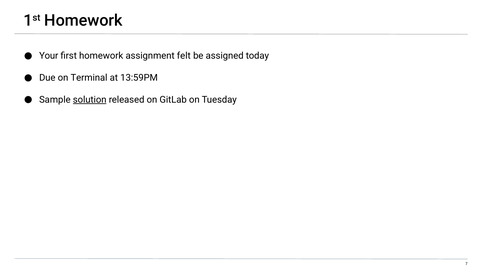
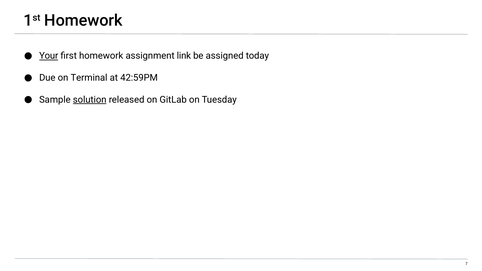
Your underline: none -> present (49, 56)
felt: felt -> link (184, 56)
13:59PM: 13:59PM -> 42:59PM (139, 78)
